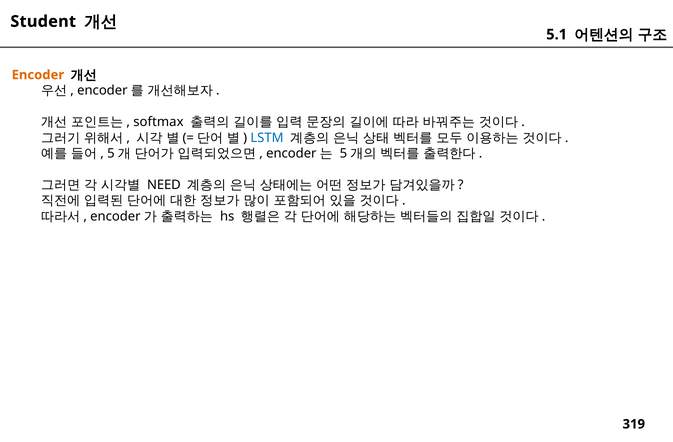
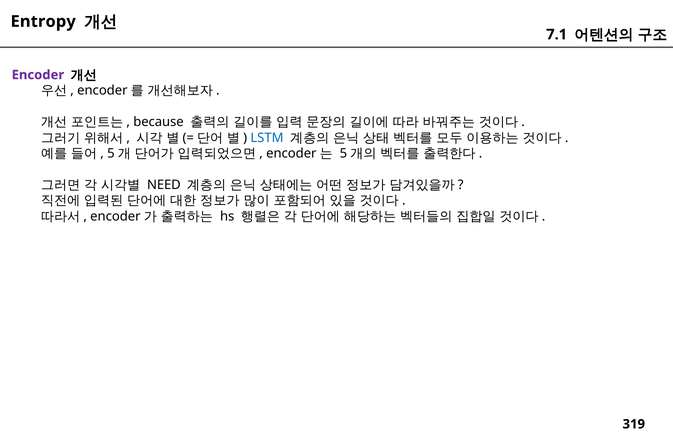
Student: Student -> Entropy (43, 21)
5.1: 5.1 -> 7.1 (557, 34)
Encoder colour: orange -> purple (38, 75)
softmax: softmax -> because (158, 122)
